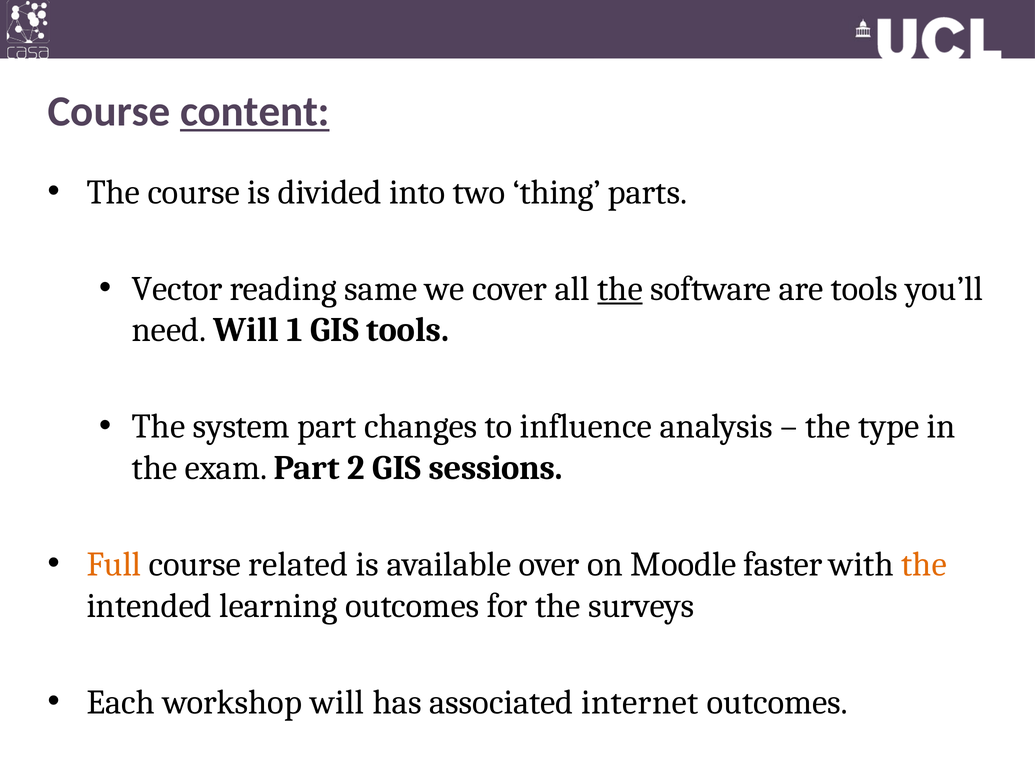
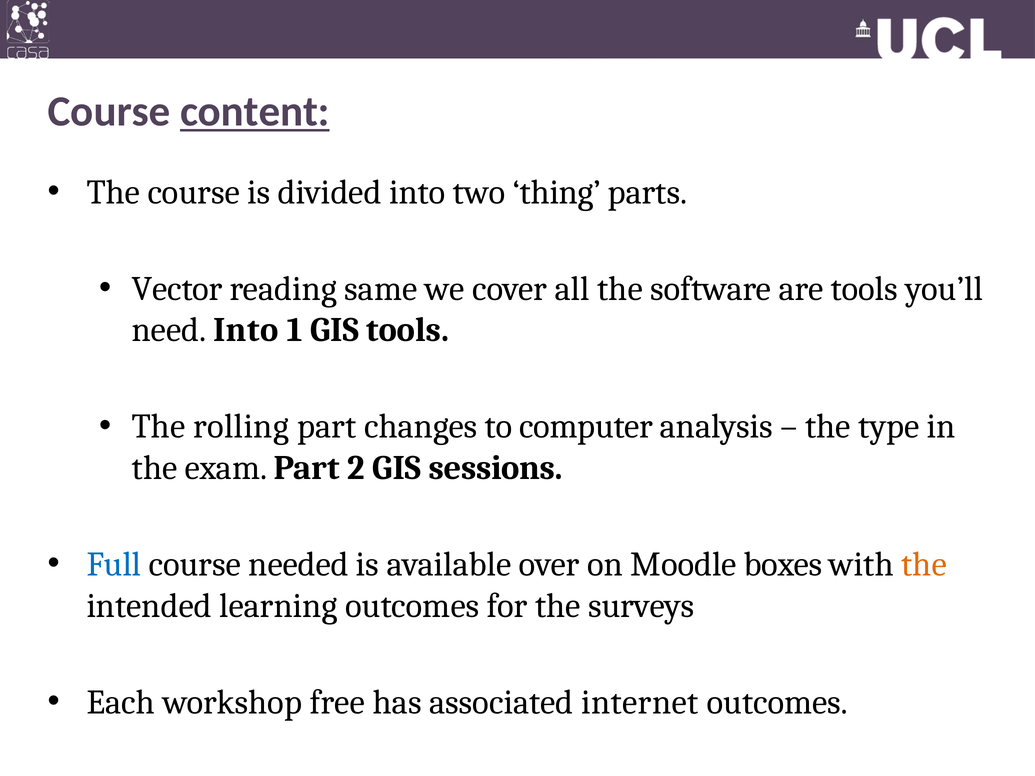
the underline: present -> none (620, 289)
need Will: Will -> Into (246, 330)
system: system -> rolling (241, 427)
influence: influence -> computer (586, 427)
Full colour: orange -> blue (114, 565)
related: related -> needed (299, 565)
faster: faster -> boxes (783, 565)
workshop will: will -> free (337, 703)
